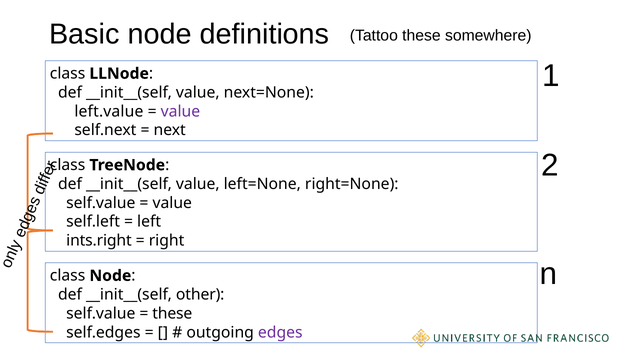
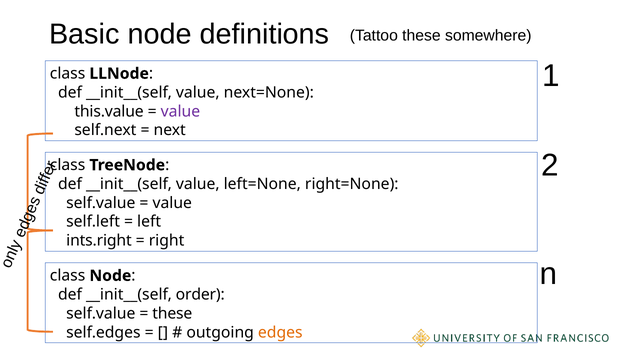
left.value: left.value -> this.value (109, 111)
other: other -> order (200, 294)
edges colour: purple -> orange (280, 332)
